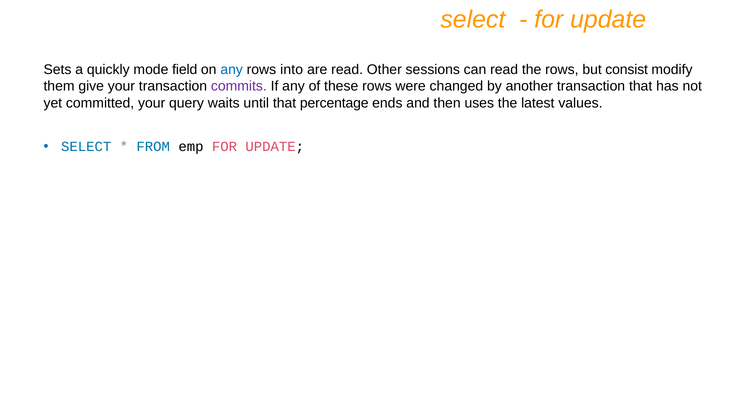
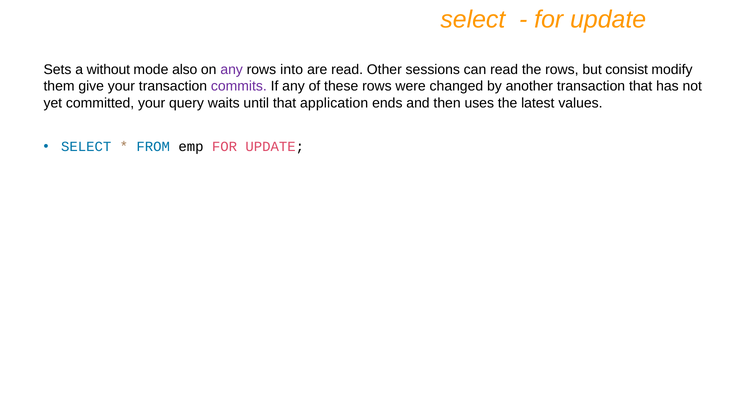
quickly: quickly -> without (108, 70)
field: field -> also (185, 70)
any colour: blue -> purple (232, 70)
percentage: percentage -> application (334, 103)
